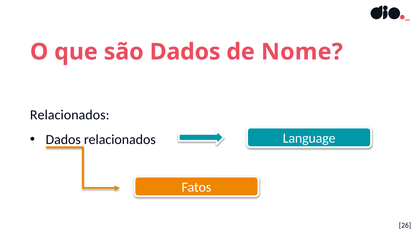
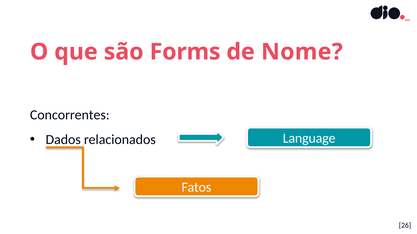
são Dados: Dados -> Forms (185, 52)
Relacionados: Relacionados -> Concorrentes (70, 115)
